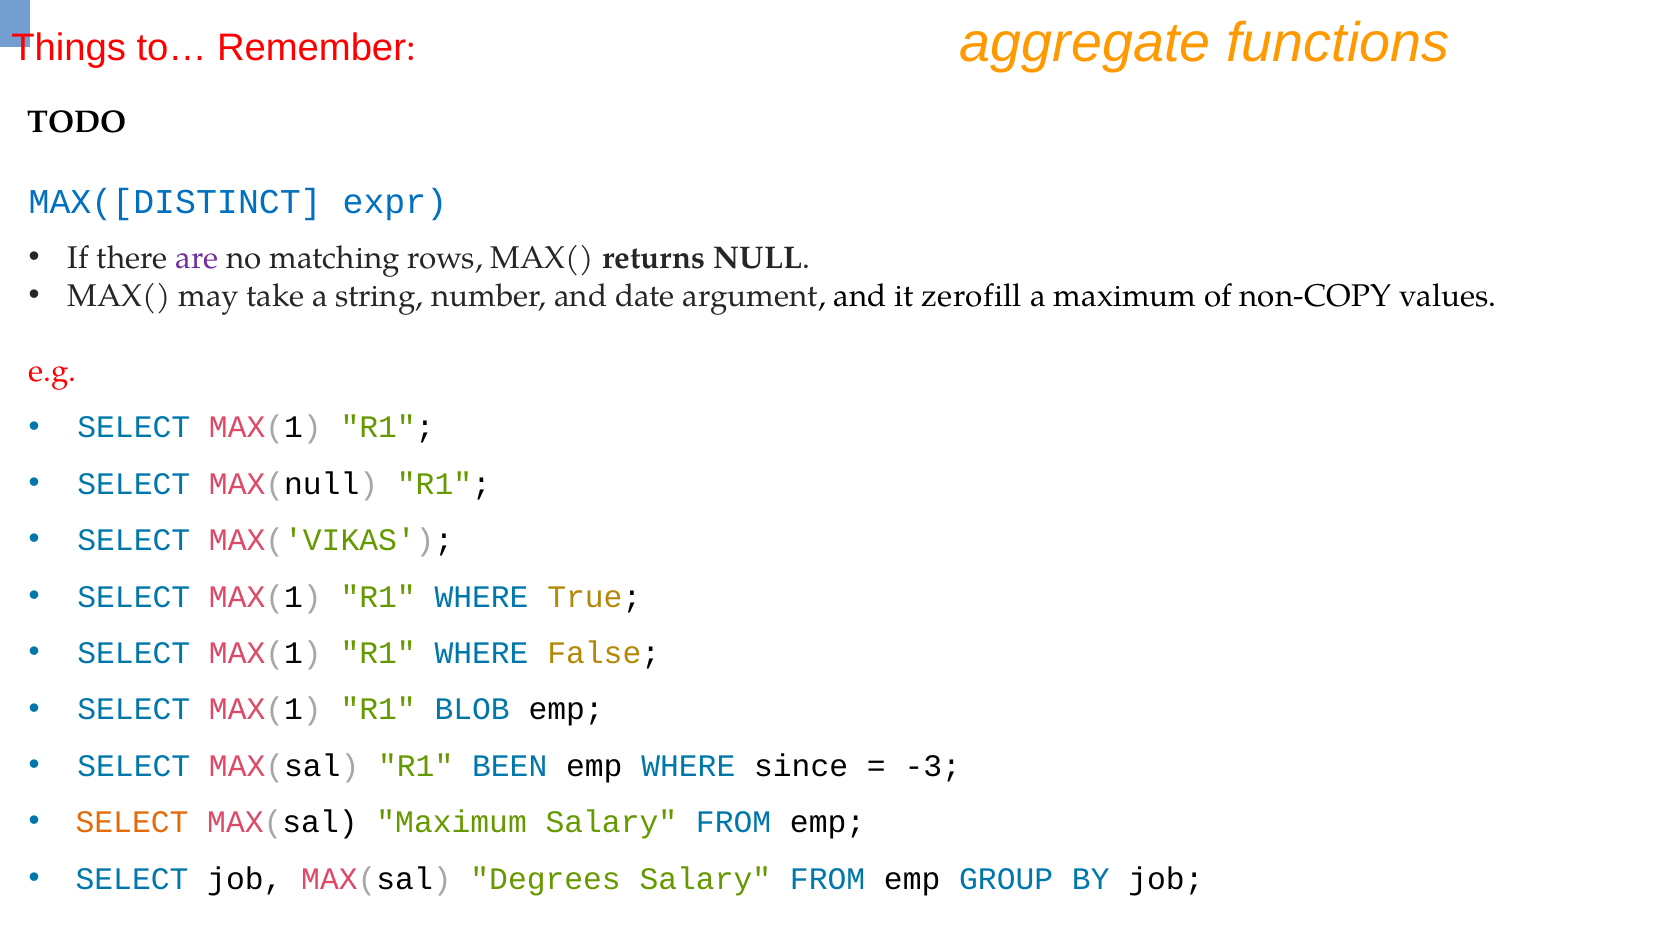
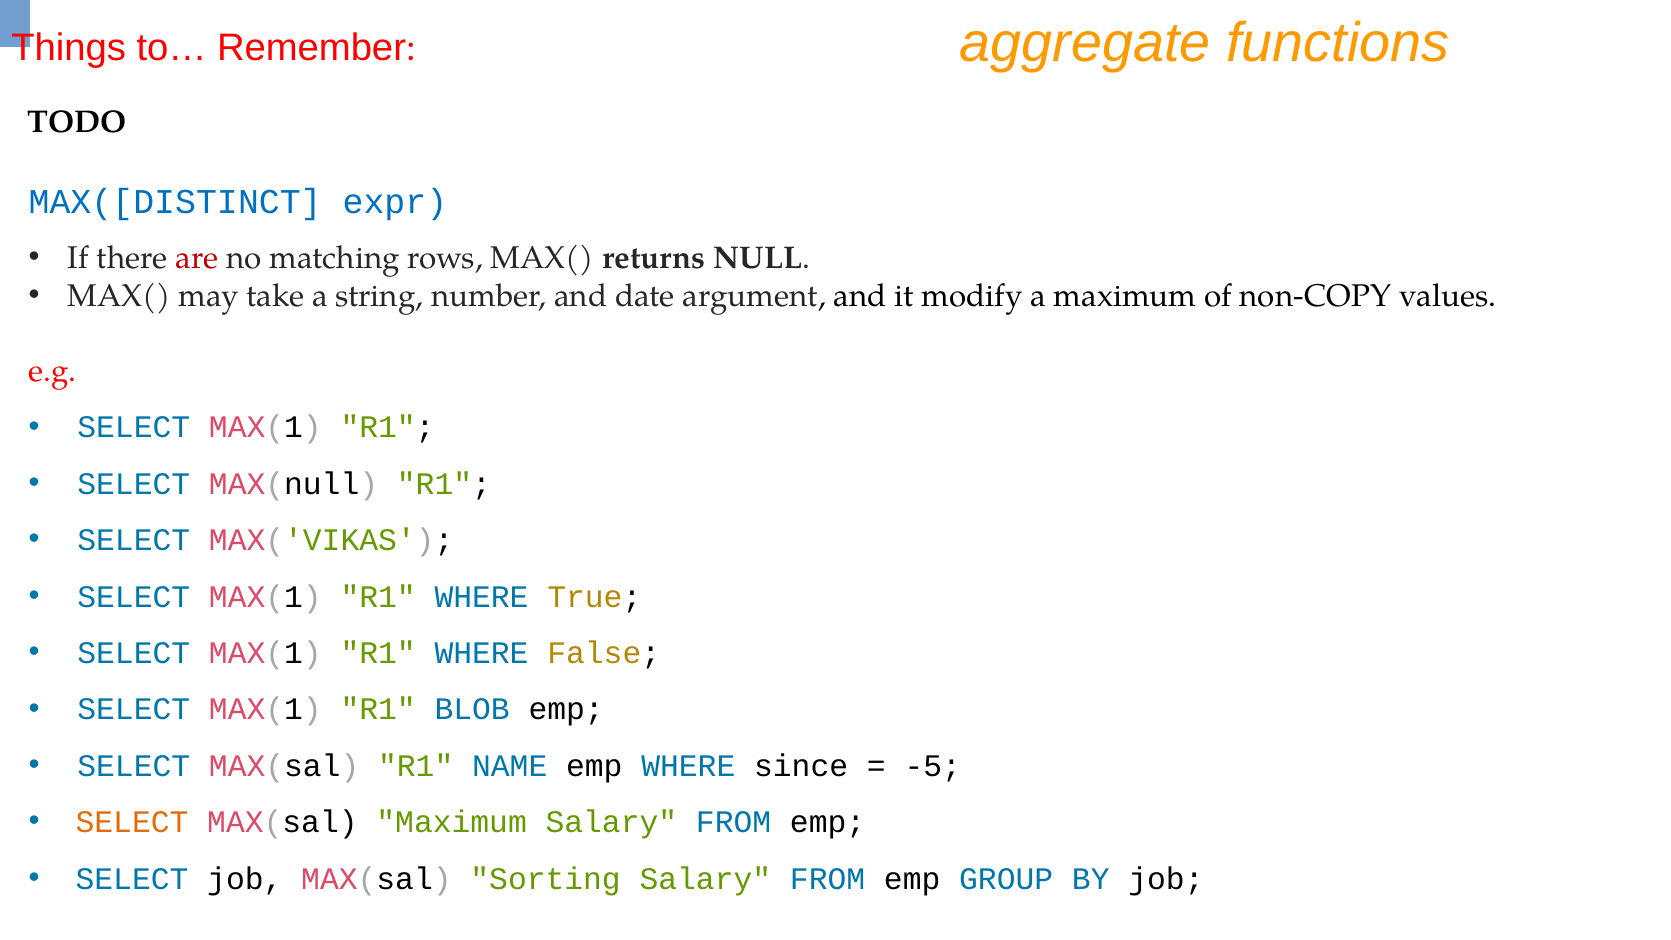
are colour: purple -> red (197, 258)
zerofill: zerofill -> modify (972, 296)
BEEN: BEEN -> NAME (510, 766)
-3: -3 -> -5 (933, 766)
Degrees: Degrees -> Sorting (546, 879)
